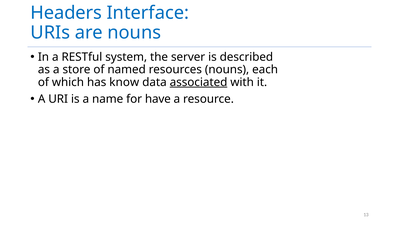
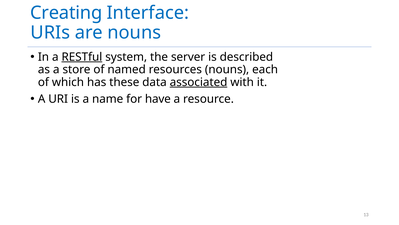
Headers: Headers -> Creating (66, 13)
RESTful underline: none -> present (82, 57)
know: know -> these (124, 82)
